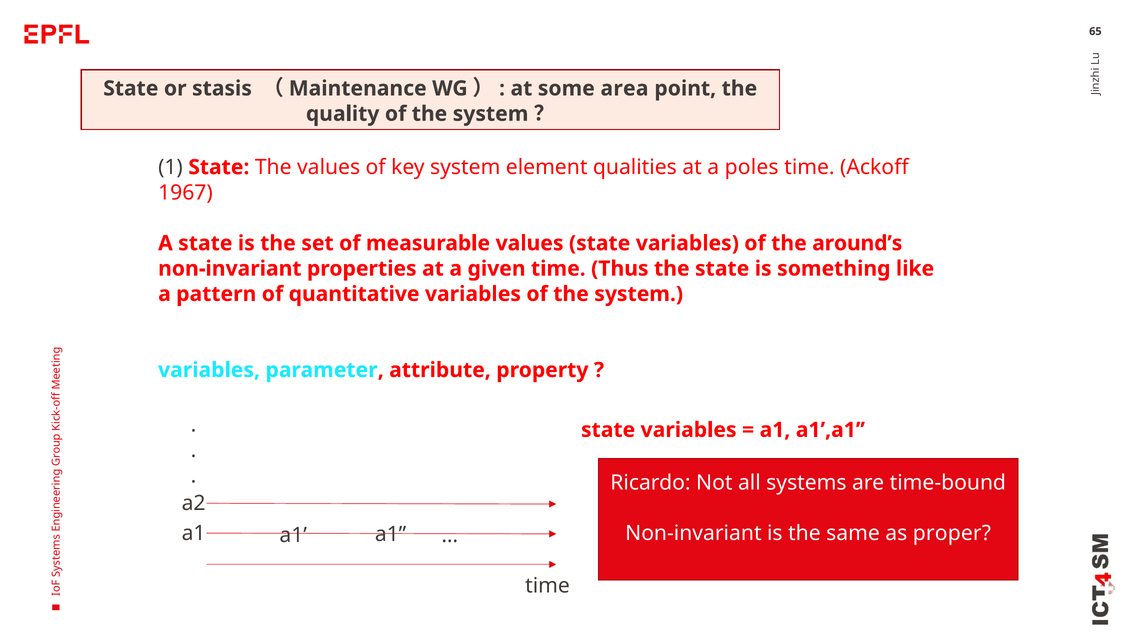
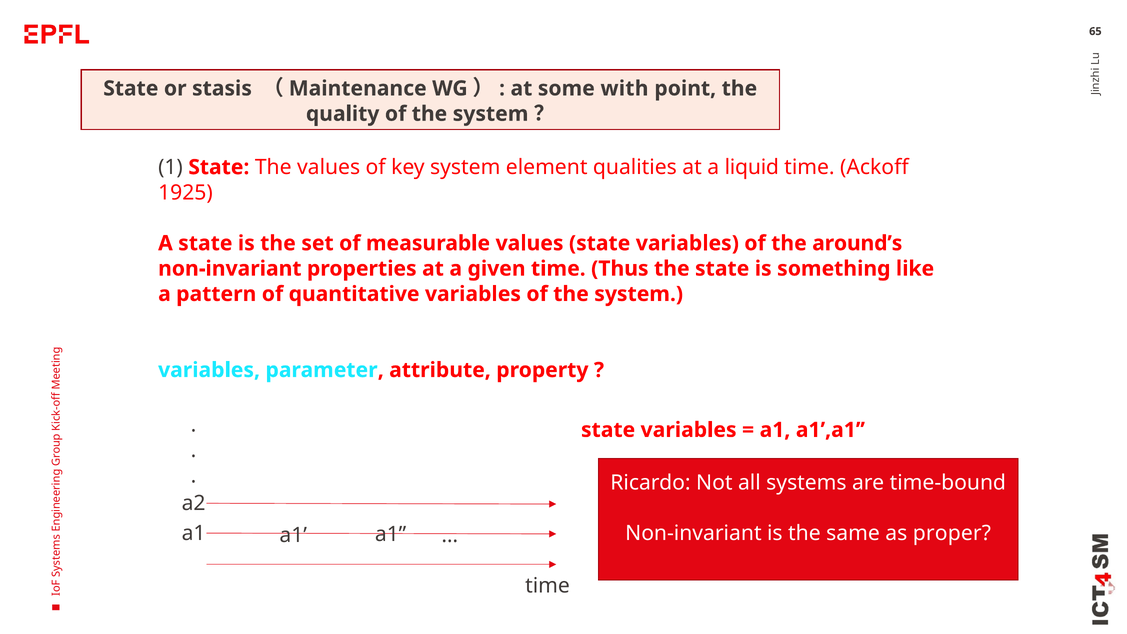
area: area -> with (624, 88)
poles: poles -> liquid (752, 167)
1967: 1967 -> 1925 (185, 193)
